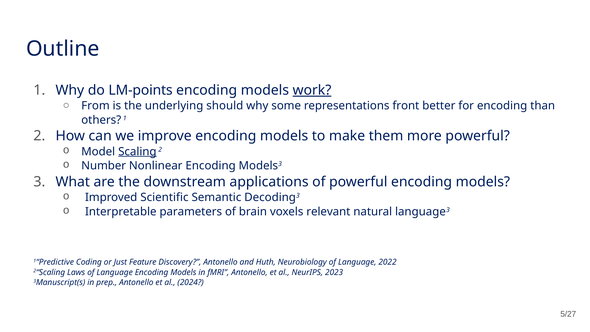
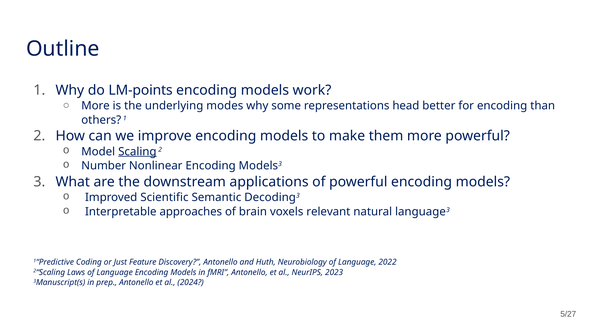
work underline: present -> none (312, 90)
From: From -> More (96, 106)
should: should -> modes (225, 106)
front: front -> head (406, 106)
parameters: parameters -> approaches (191, 212)
